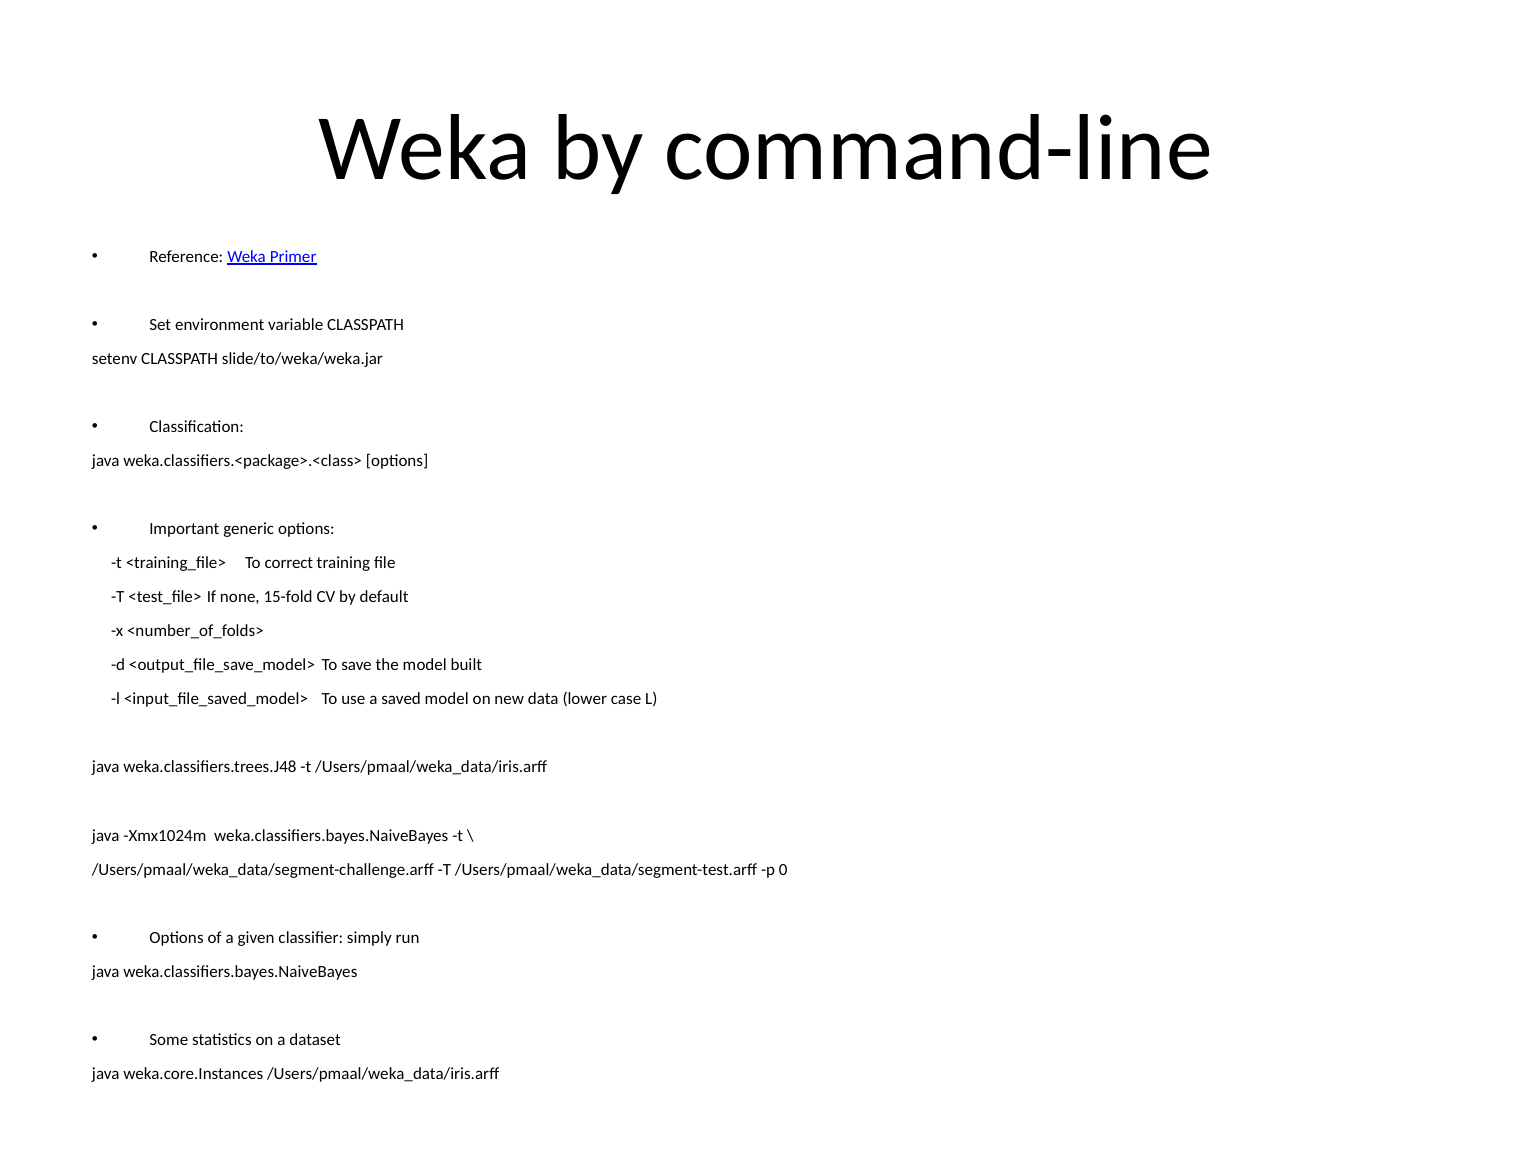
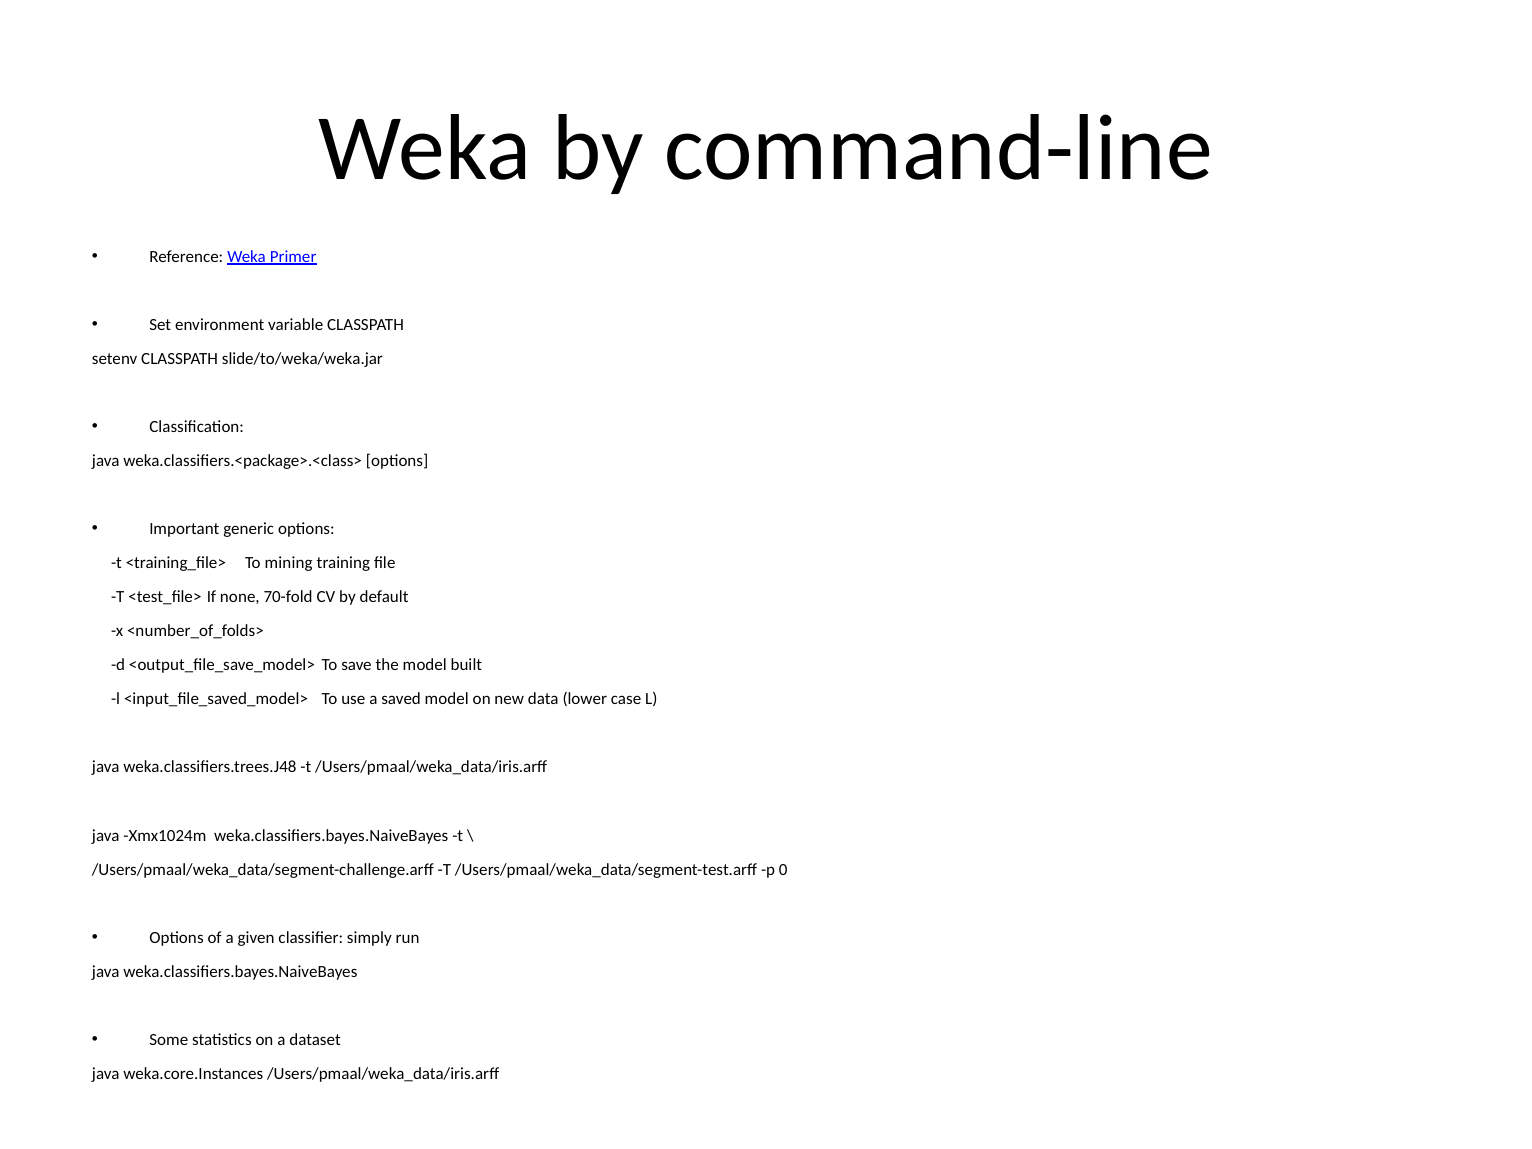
correct: correct -> mining (289, 563)
15-fold: 15-fold -> 70-fold (288, 597)
